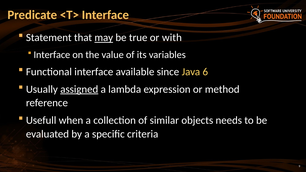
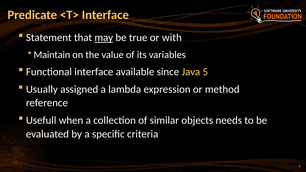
Interface: Interface -> Maintain (52, 55)
6: 6 -> 5 (205, 72)
assigned underline: present -> none (79, 89)
